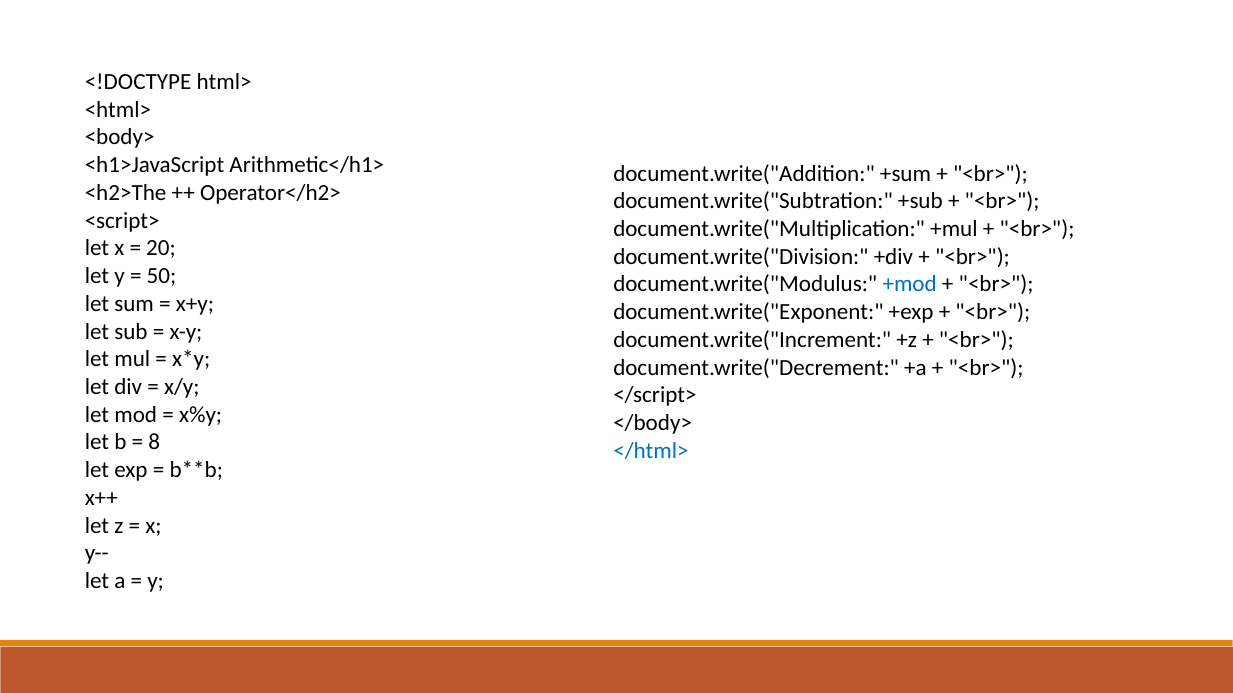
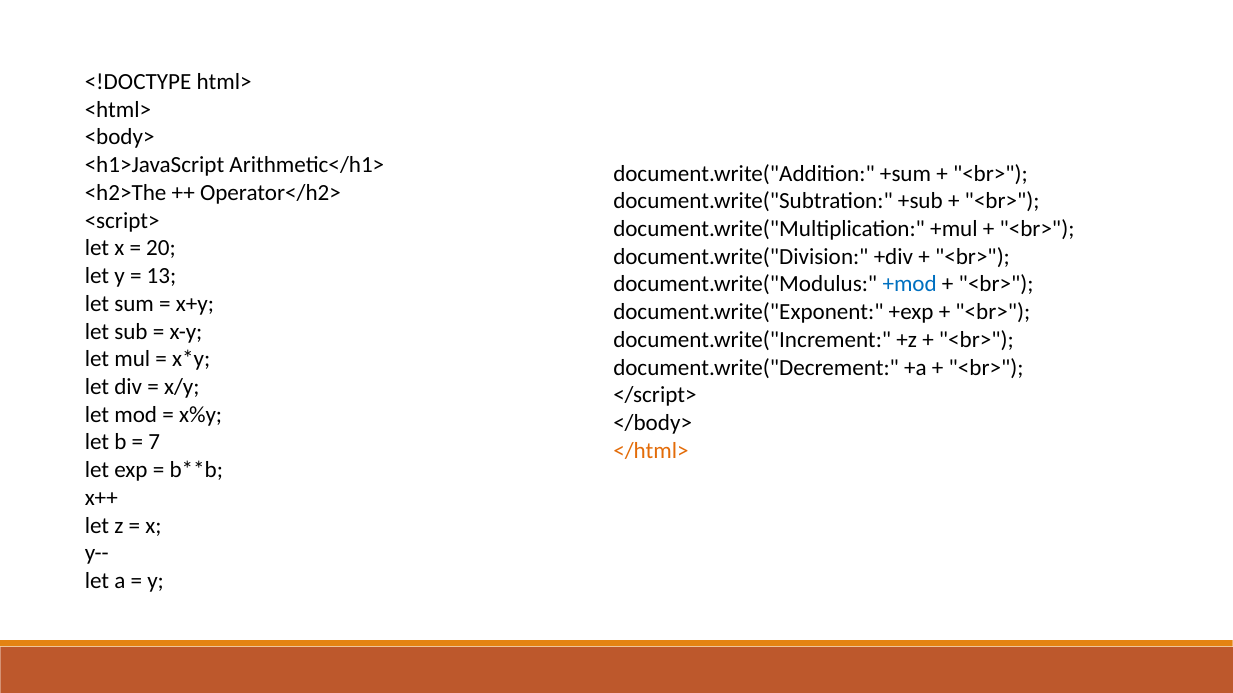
50: 50 -> 13 (161, 276)
8: 8 -> 7 (154, 443)
</html> colour: blue -> orange (651, 451)
